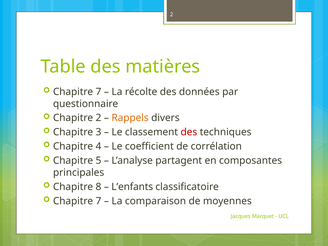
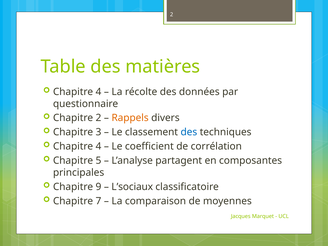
7: 7 -> 4 (98, 92)
des colour: red -> blue (189, 132)
8: 8 -> 9 (98, 187)
L’enfants: L’enfants -> L’sociaux (132, 187)
